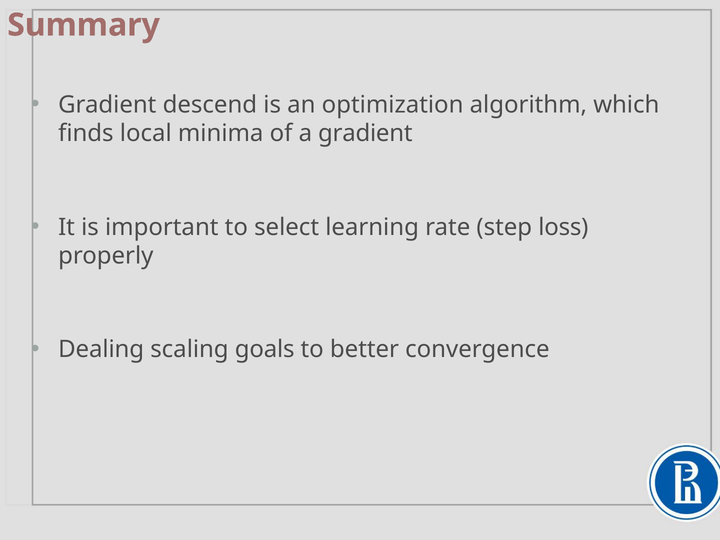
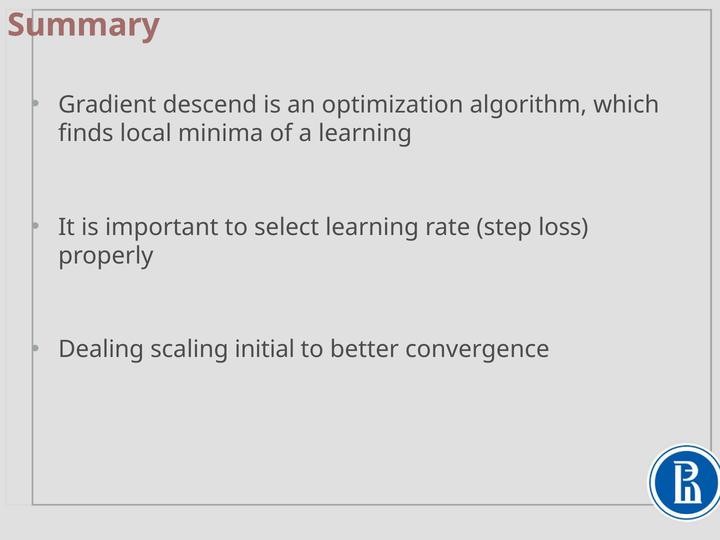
a gradient: gradient -> learning (365, 133)
goals: goals -> initial (265, 349)
